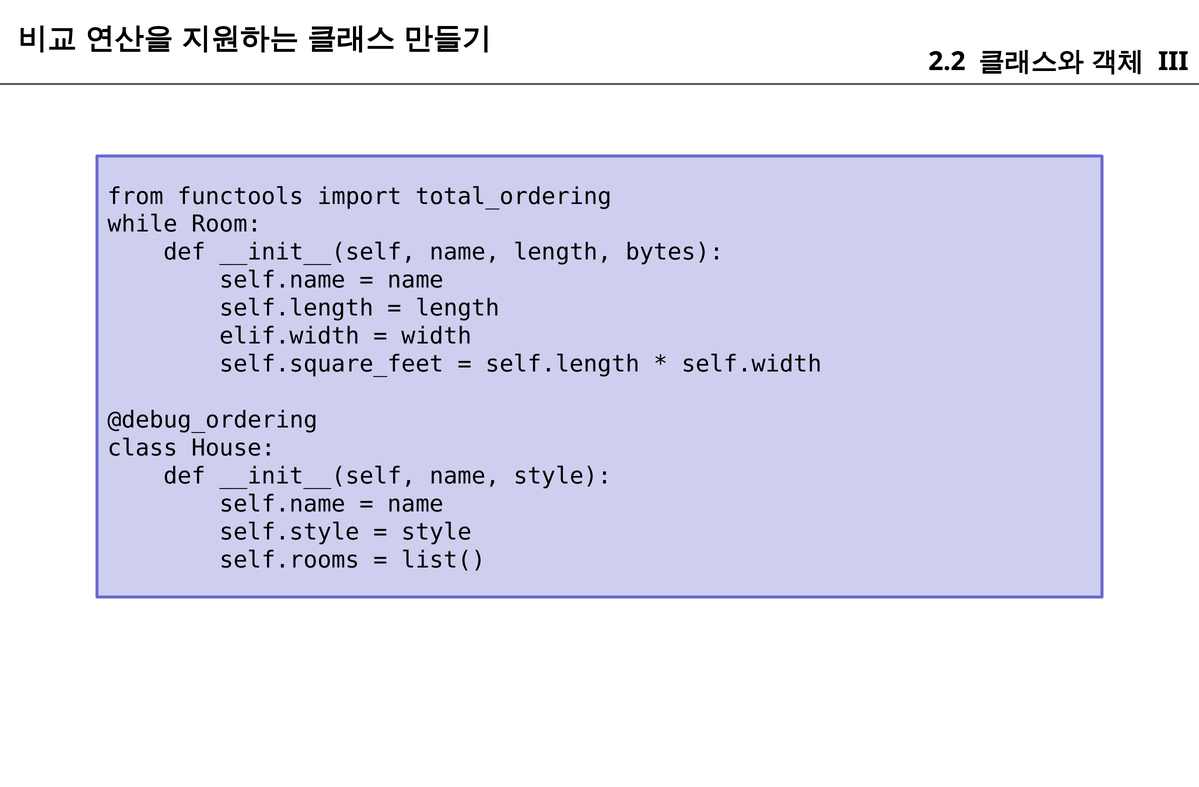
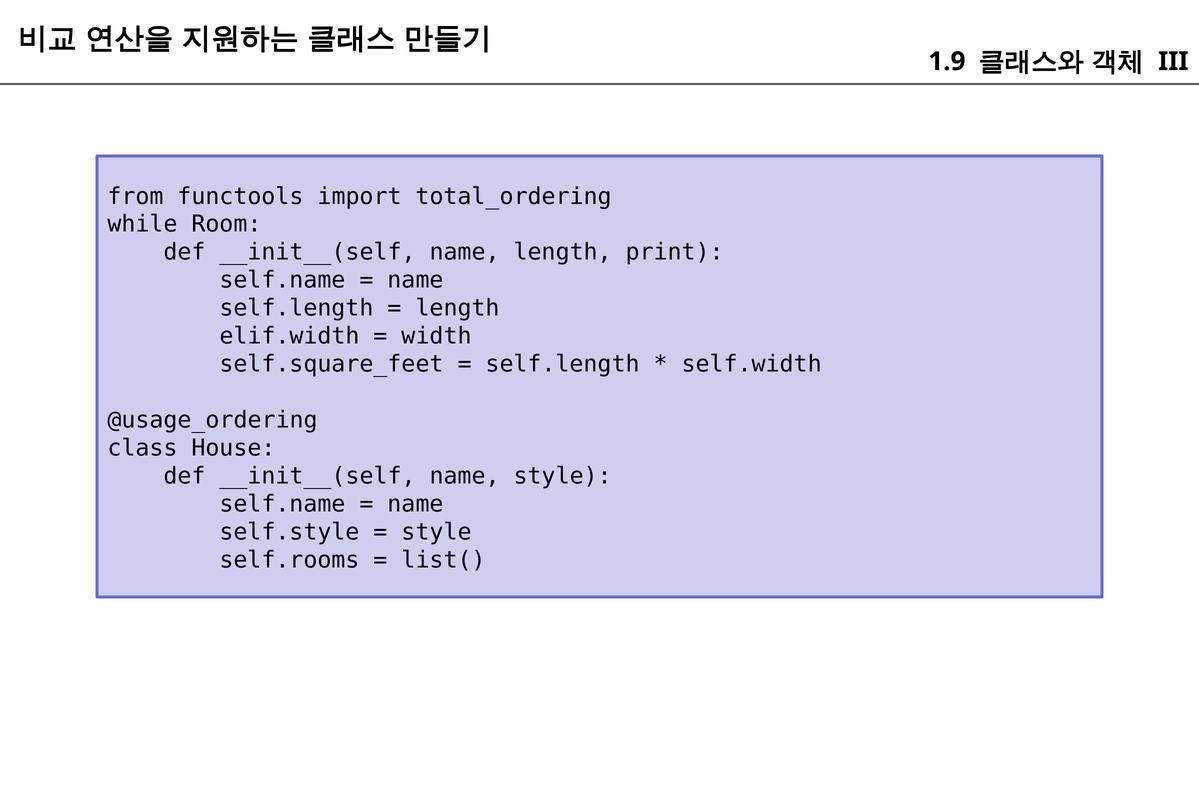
2.2: 2.2 -> 1.9 (947, 61)
bytes: bytes -> print (675, 252)
@debug_ordering: @debug_ordering -> @usage_ordering (212, 420)
